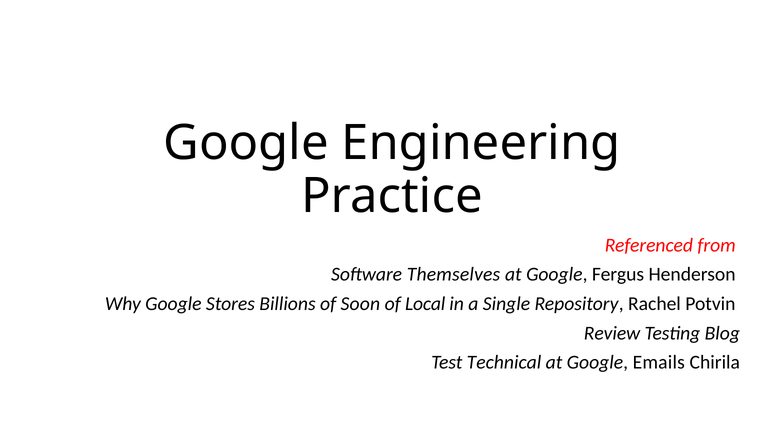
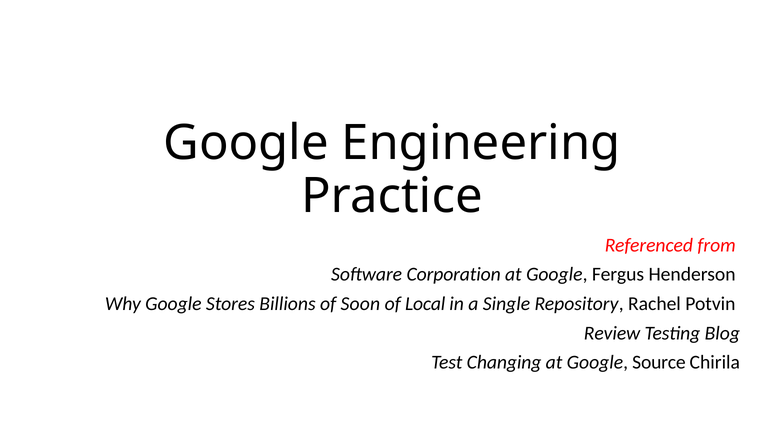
Themselves: Themselves -> Corporation (454, 274)
Technical: Technical -> Changing (504, 362)
Emails: Emails -> Source (659, 362)
